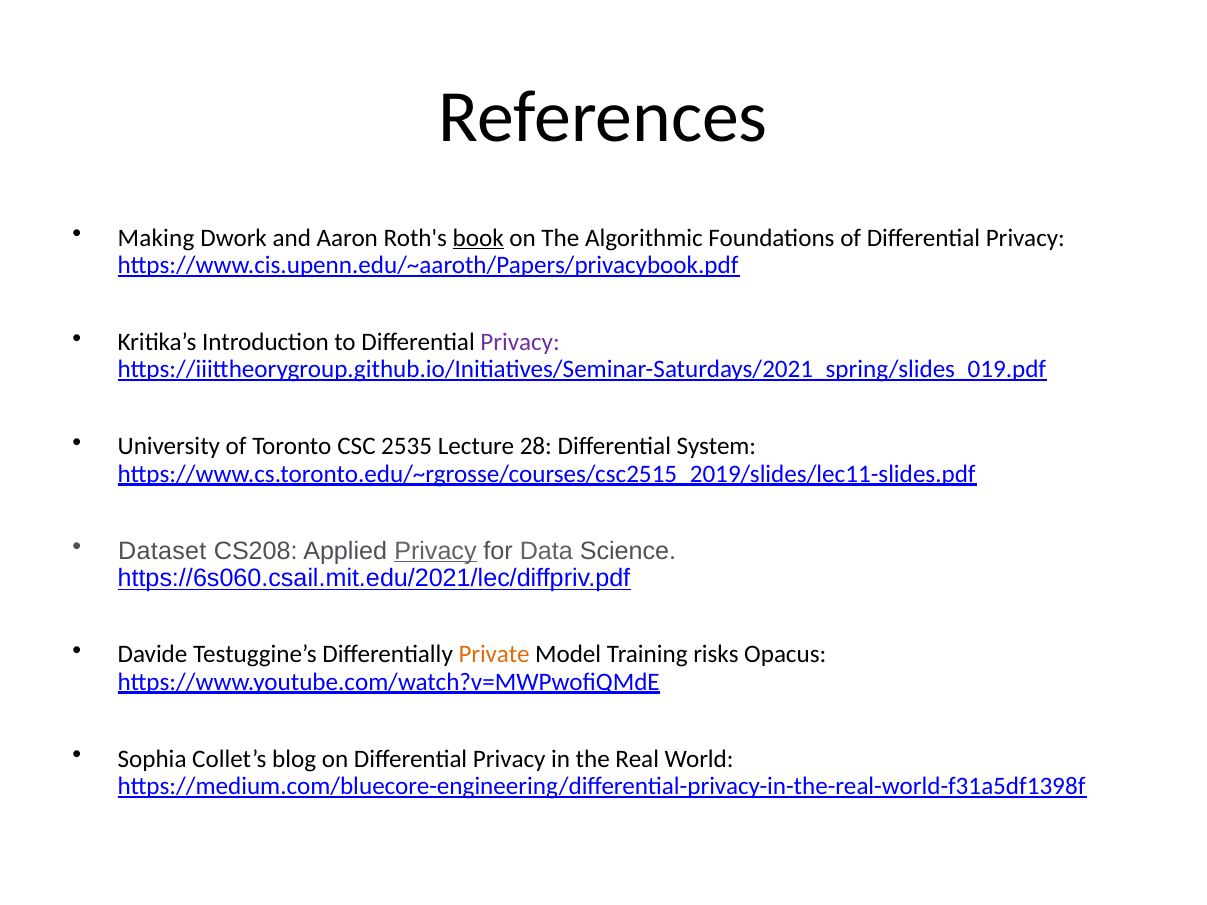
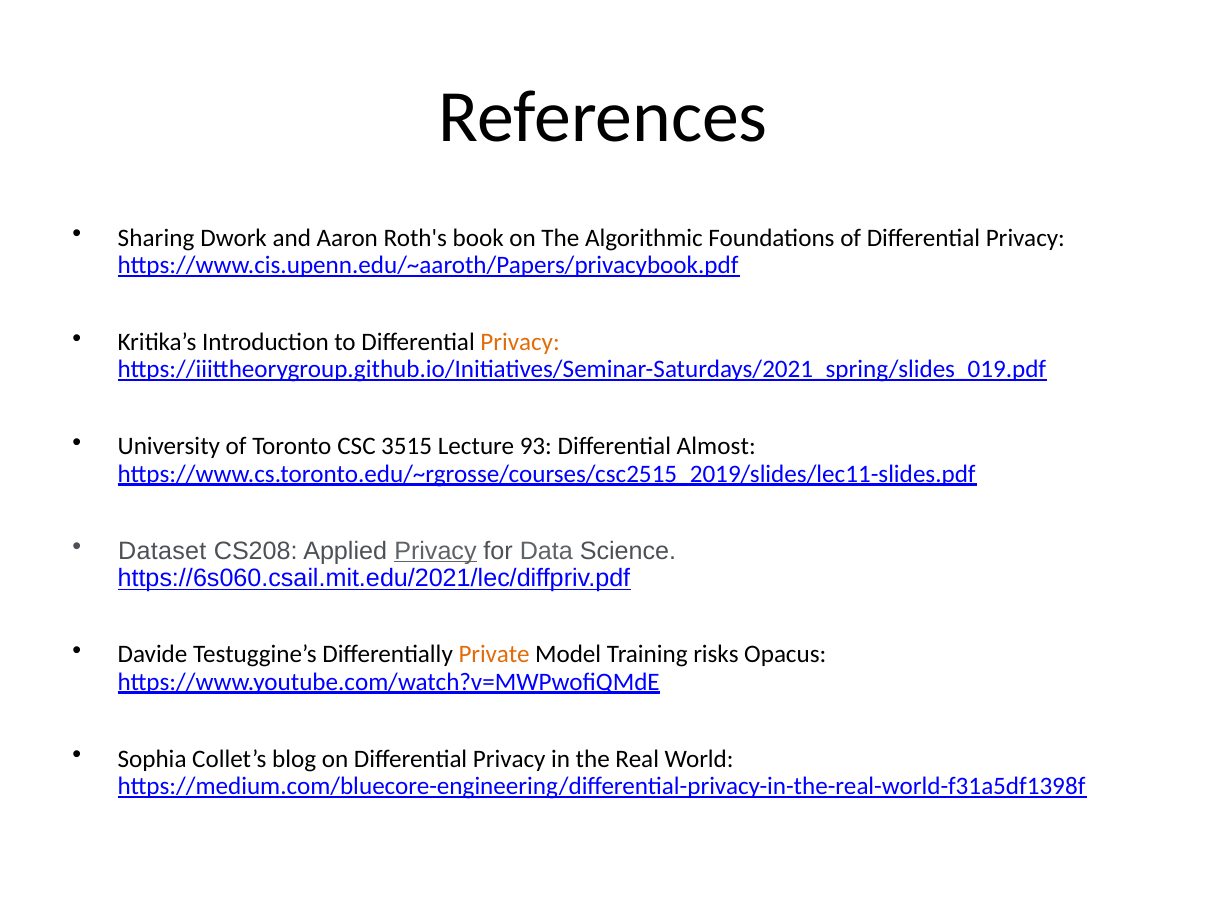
Making: Making -> Sharing (156, 238)
book underline: present -> none (478, 238)
Privacy colour: purple -> orange (520, 342)
2535: 2535 -> 3515 (407, 447)
28: 28 -> 93 (536, 447)
System: System -> Almost (716, 447)
